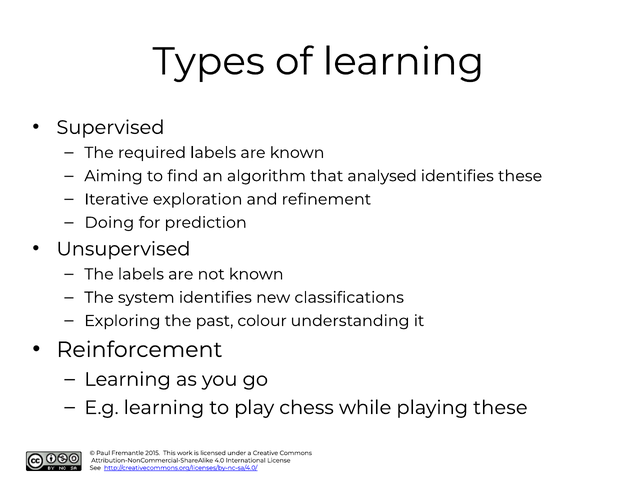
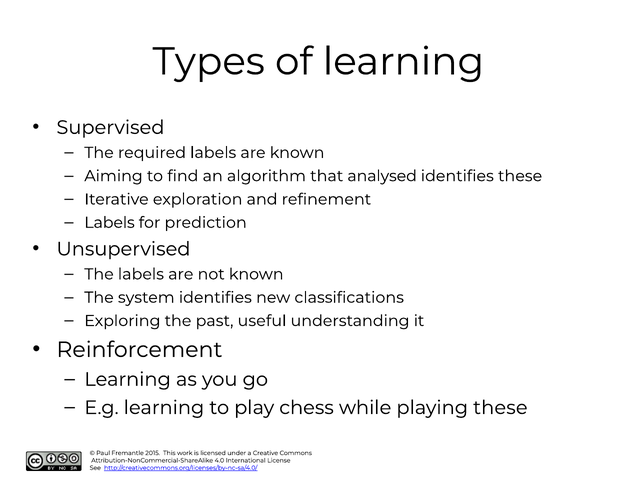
Doing: Doing -> Labels (110, 223)
colour: colour -> useful (262, 321)
